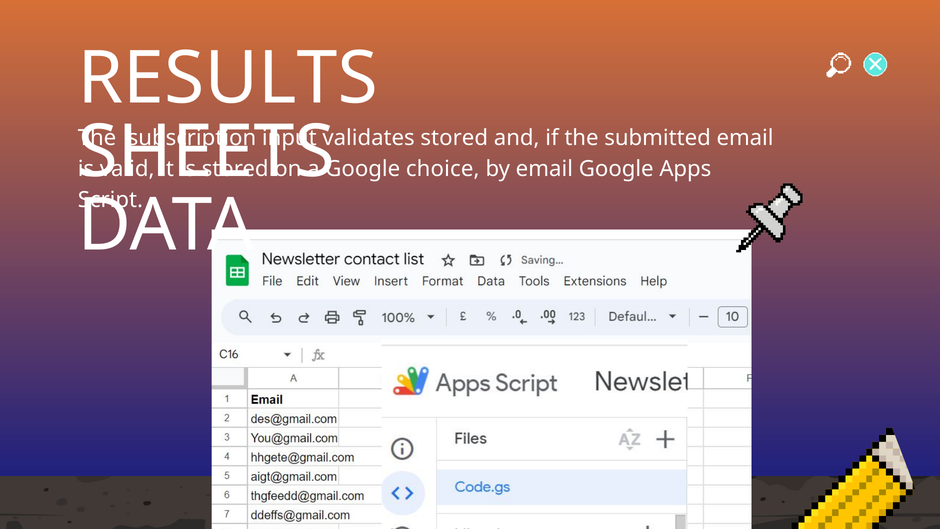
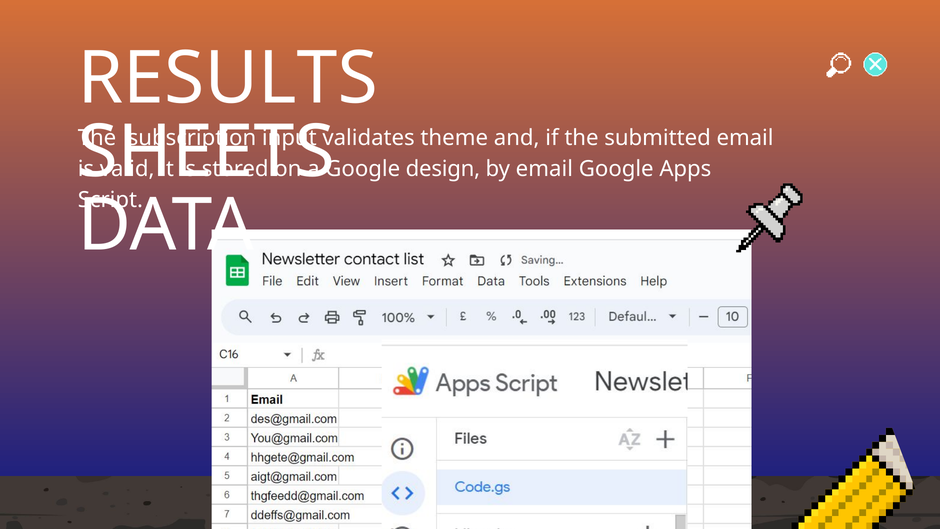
validates stored: stored -> theme (454, 138)
choice: choice -> design (443, 169)
